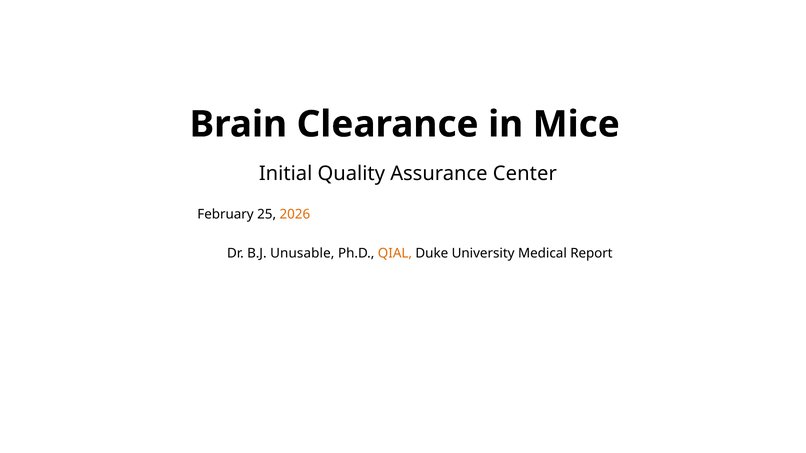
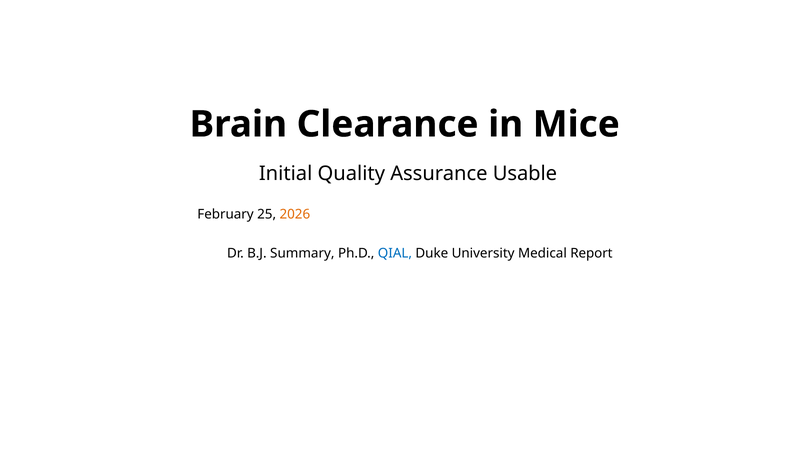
Center: Center -> Usable (525, 174)
Unusable: Unusable -> Summary (302, 254)
QIAL colour: orange -> blue (395, 254)
